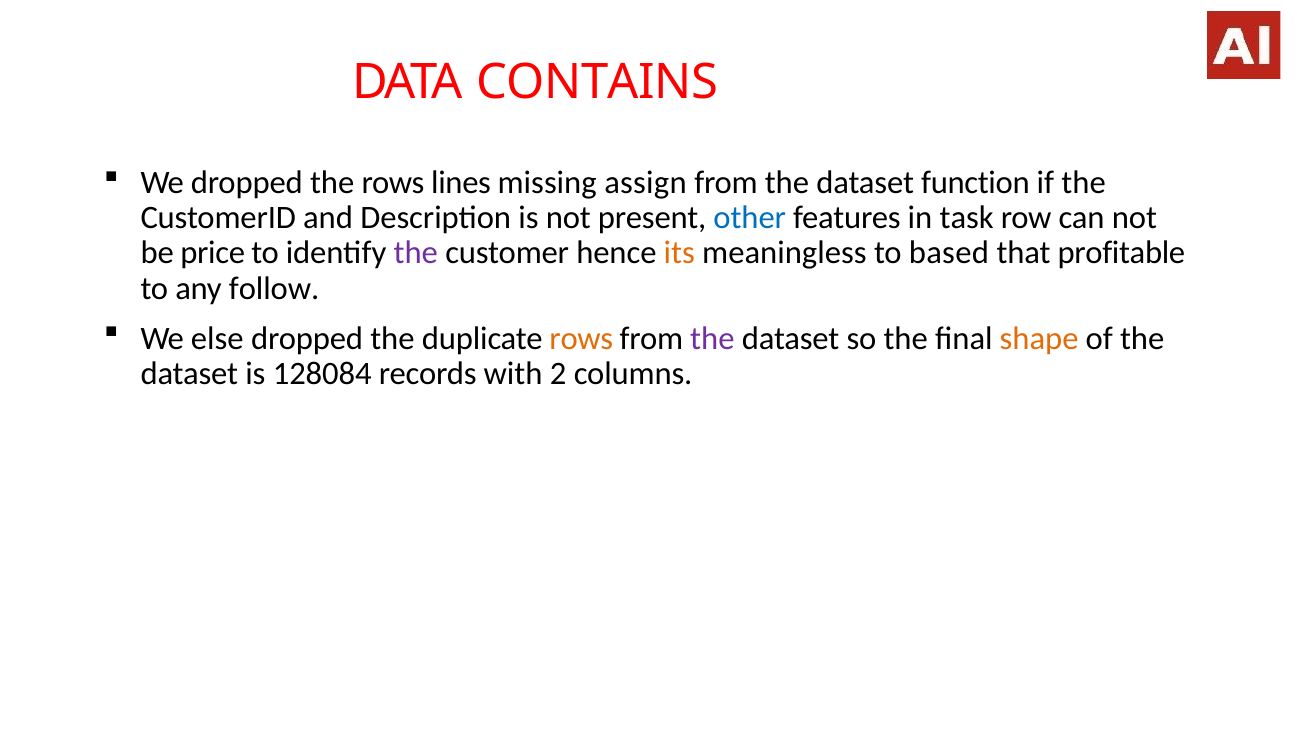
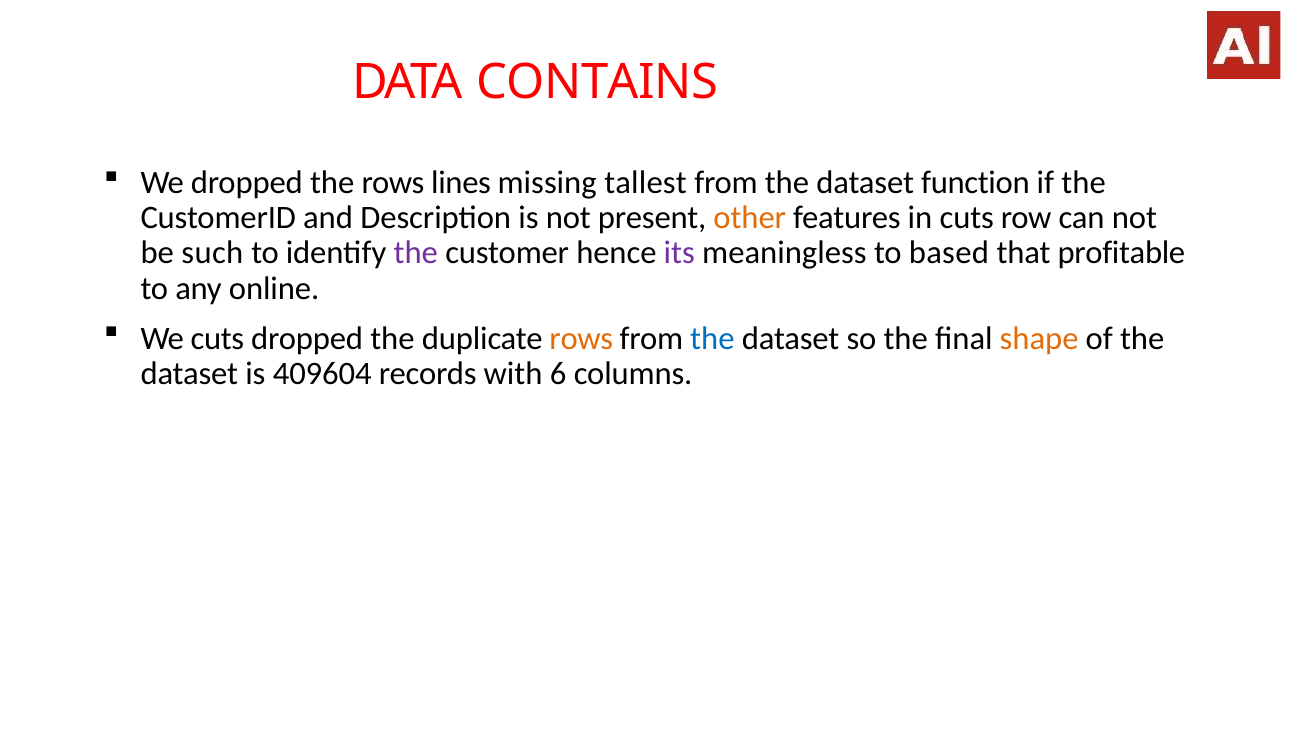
assign: assign -> tallest (646, 183)
other colour: blue -> orange (750, 218)
in task: task -> cuts (967, 218)
price: price -> such (212, 253)
its colour: orange -> purple (679, 253)
follow: follow -> online (274, 288)
We else: else -> cuts (217, 338)
the colour: purple -> blue (712, 338)
128084: 128084 -> 409604 (322, 373)
2: 2 -> 6 (558, 373)
